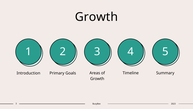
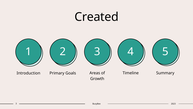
Growth: Growth -> Created (97, 17)
